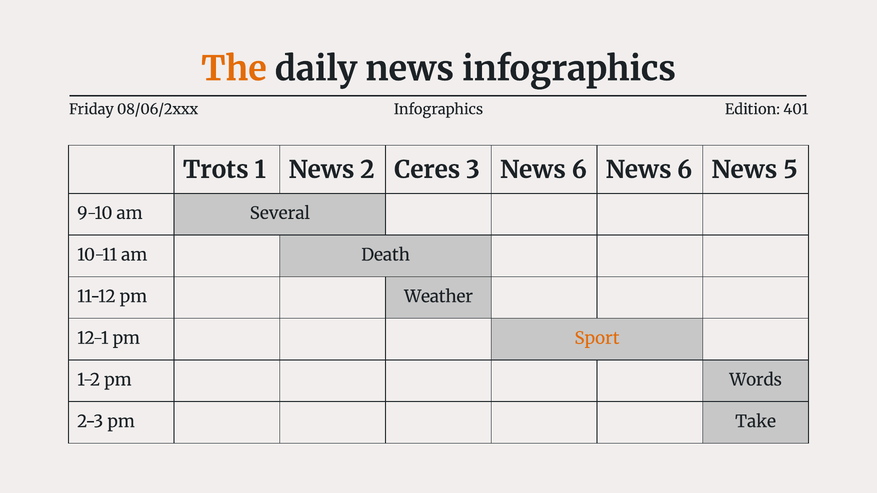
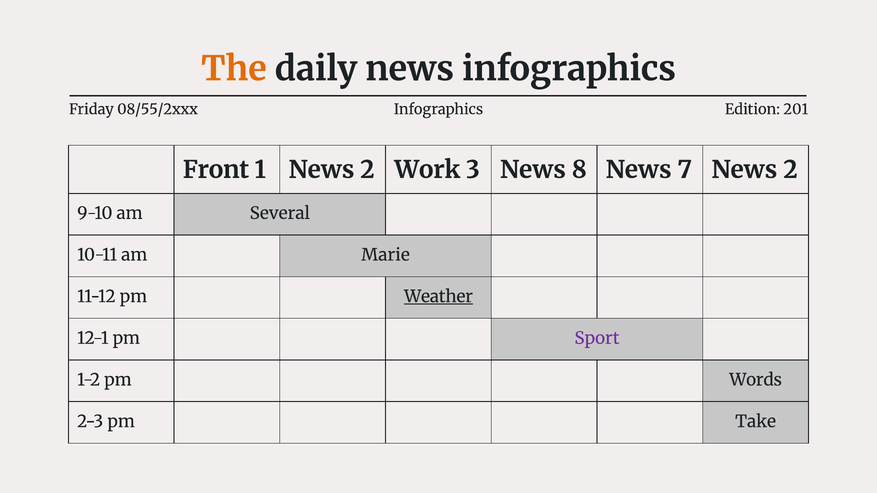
08/06/2xxx: 08/06/2xxx -> 08/55/2xxx (158, 109)
401: 401 -> 201 (796, 109)
Trots: Trots -> Front (216, 170)
Ceres: Ceres -> Work (427, 170)
3 News 6: 6 -> 8 (579, 170)
6: 6 -> 7 (685, 170)
5: 5 -> 2 (791, 170)
Death: Death -> Marie (386, 255)
Weather underline: none -> present (439, 297)
Sport colour: orange -> purple (597, 338)
